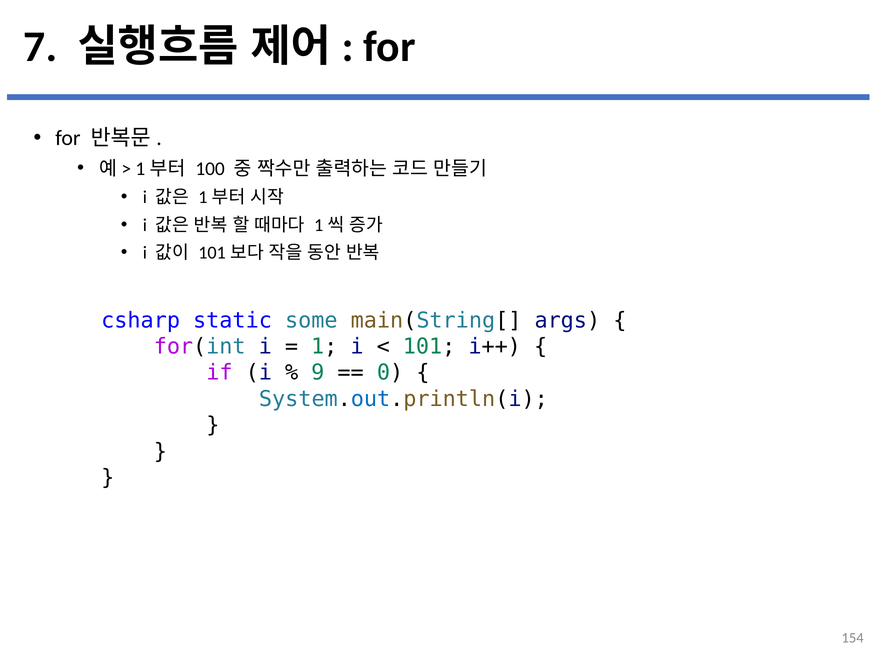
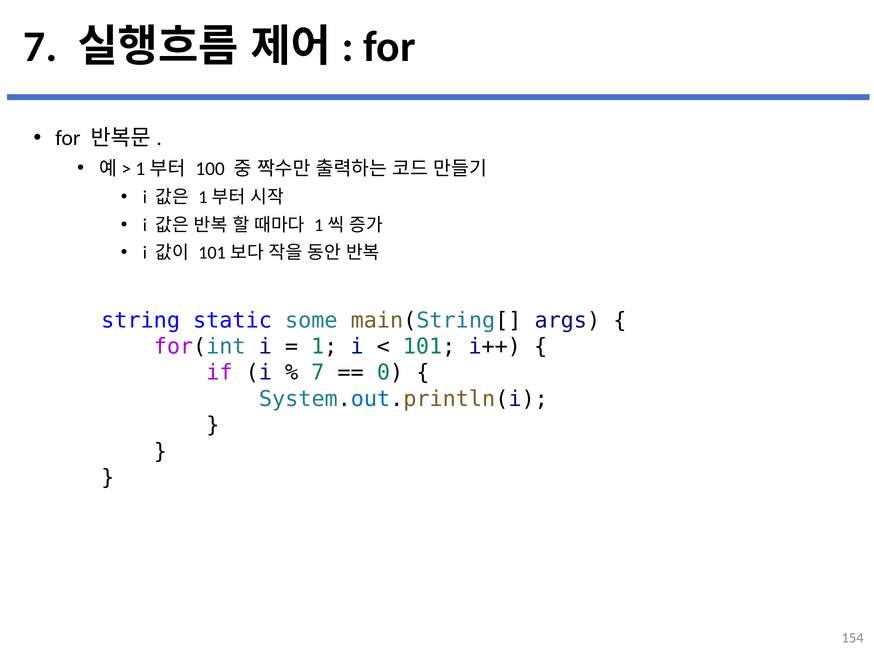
csharp: csharp -> string (141, 321)
9: 9 -> 7 (318, 373)
